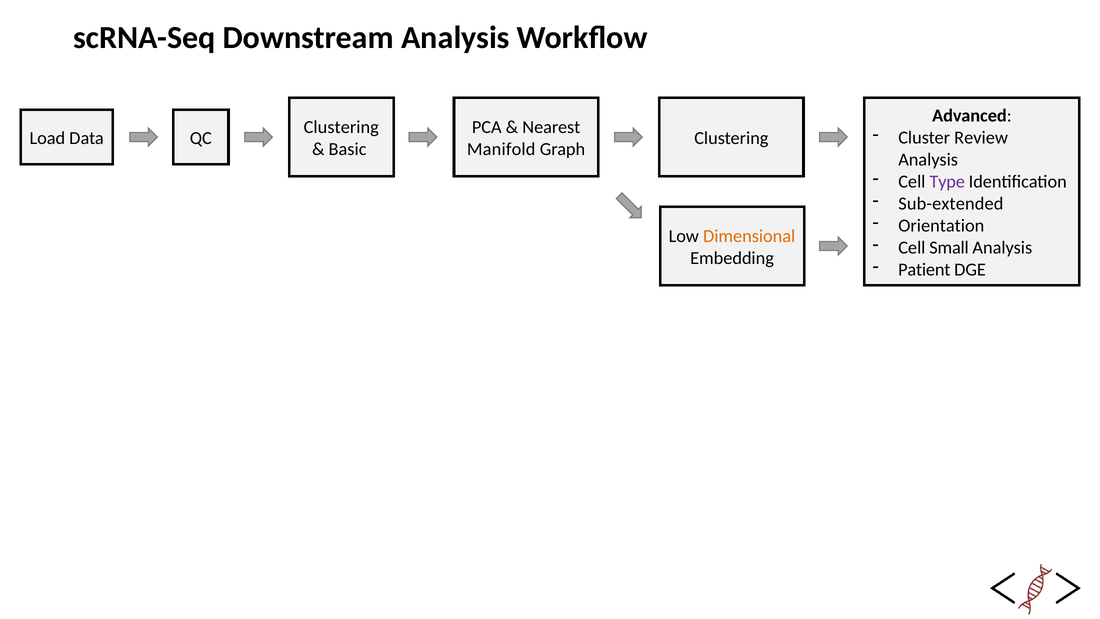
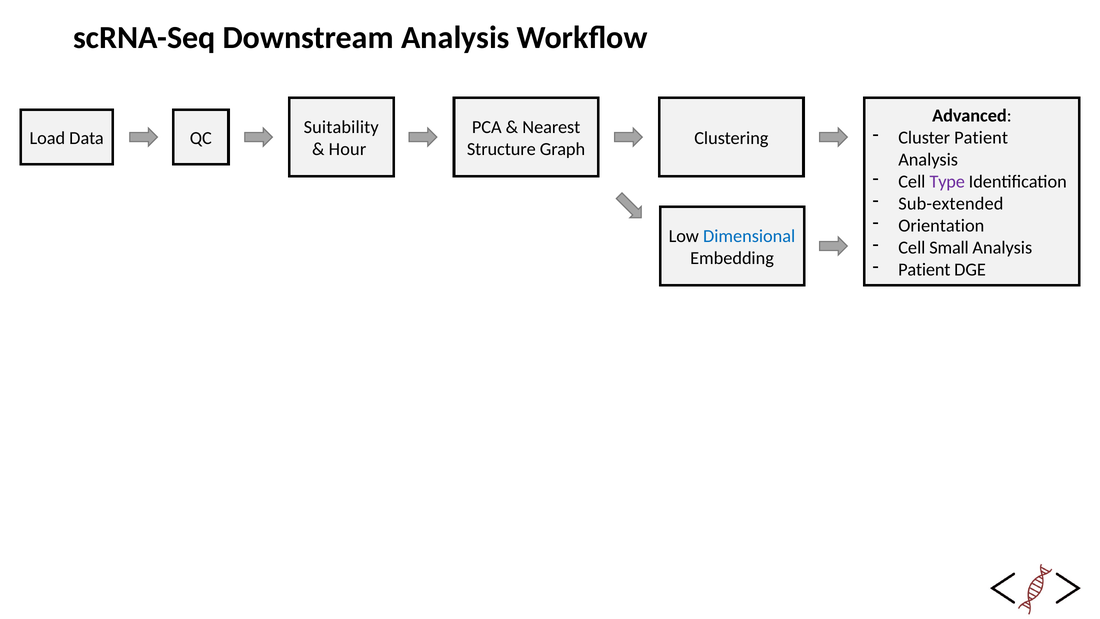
Clustering: Clustering -> Suitability (341, 127)
Cluster Review: Review -> Patient (981, 138)
Basic: Basic -> Hour (347, 149)
Manifold: Manifold -> Structure (501, 149)
Dimensional colour: orange -> blue (749, 236)
